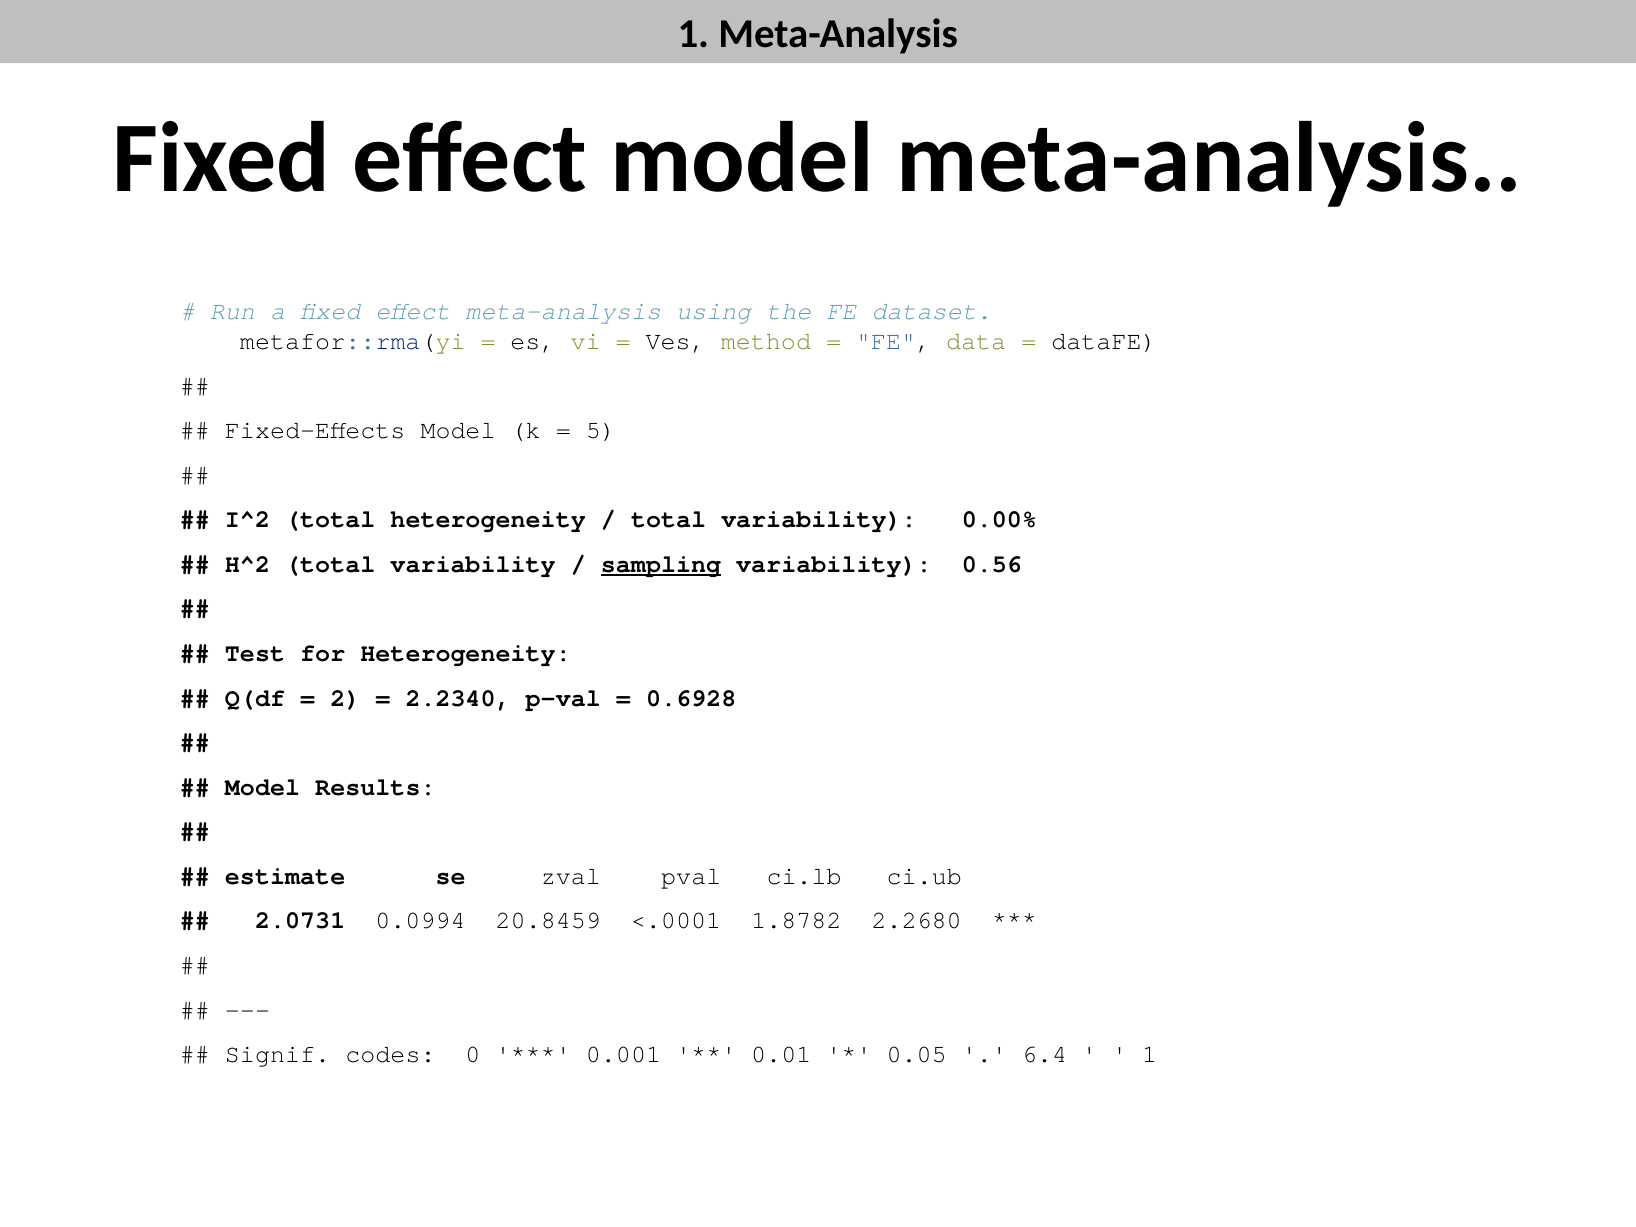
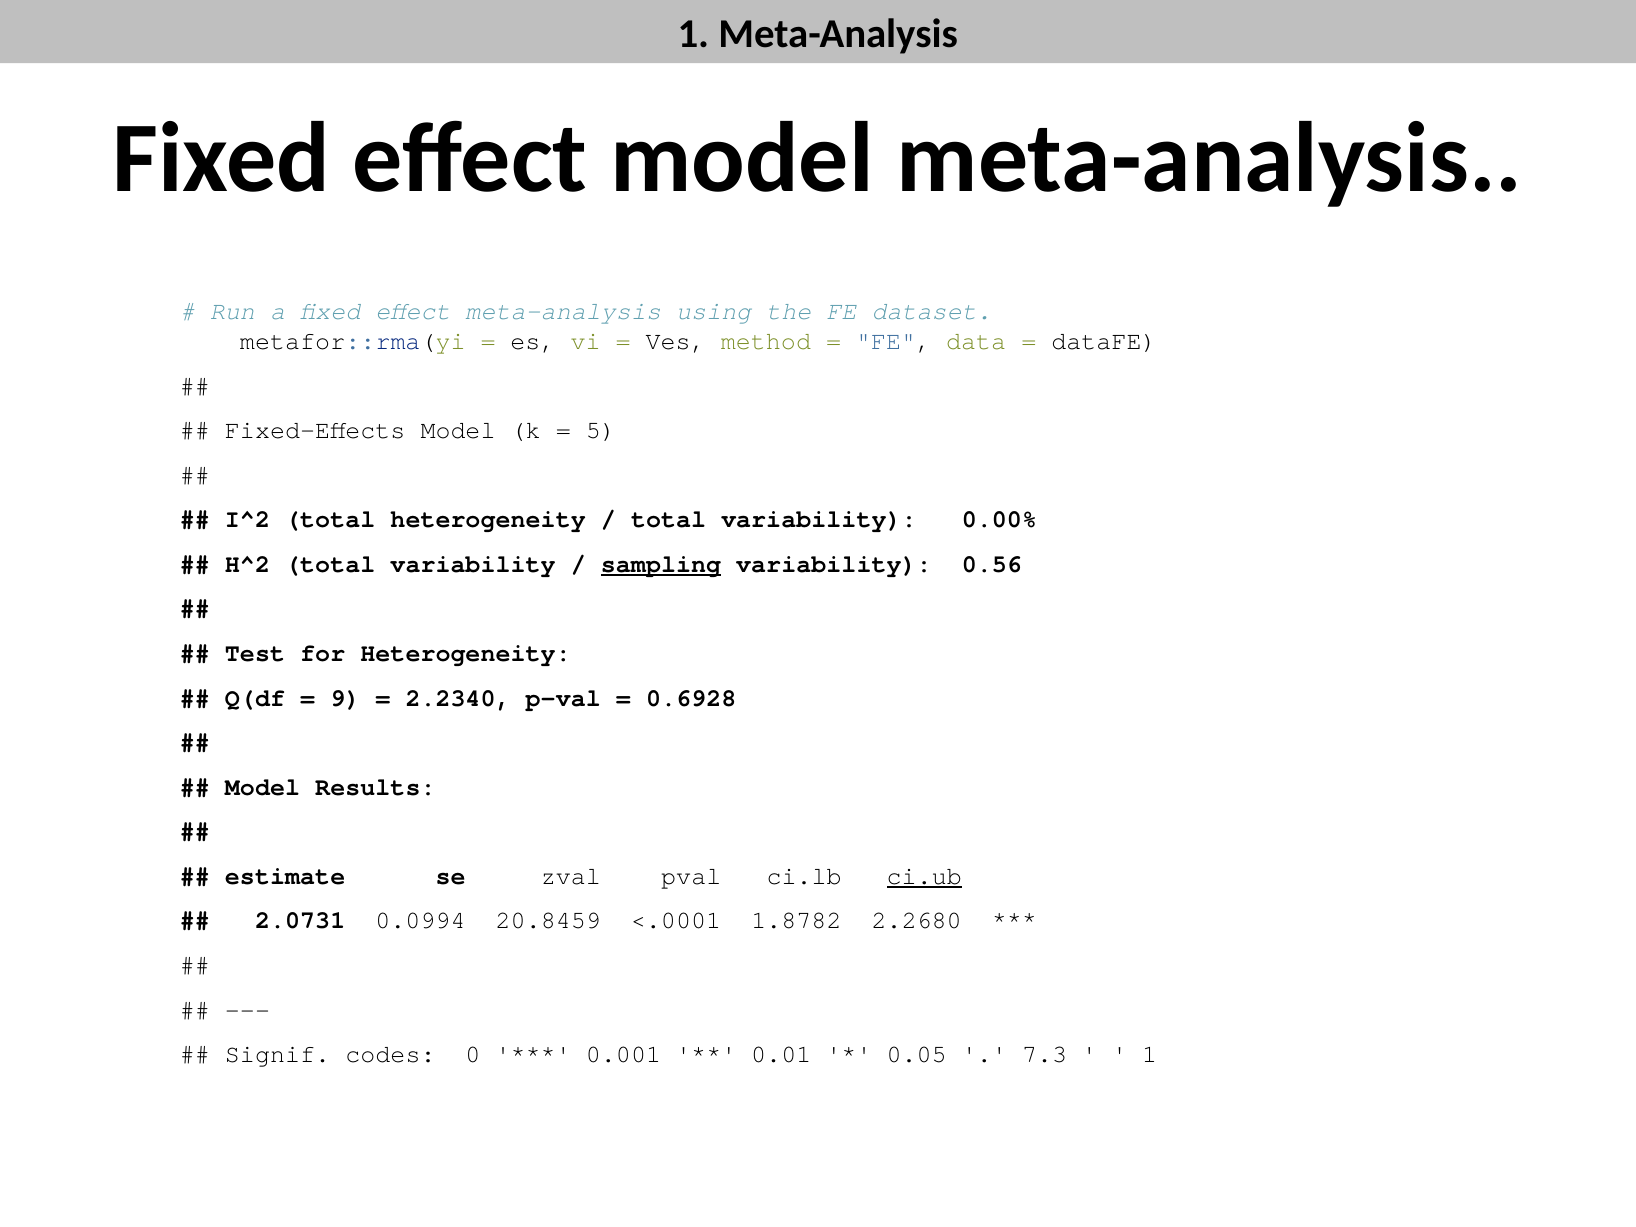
2: 2 -> 9 (345, 698)
ci.ub underline: none -> present (924, 876)
6.4: 6.4 -> 7.3 (1045, 1054)
